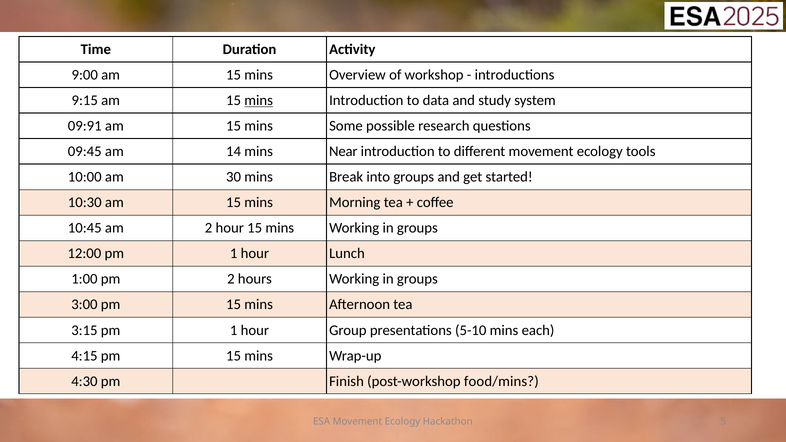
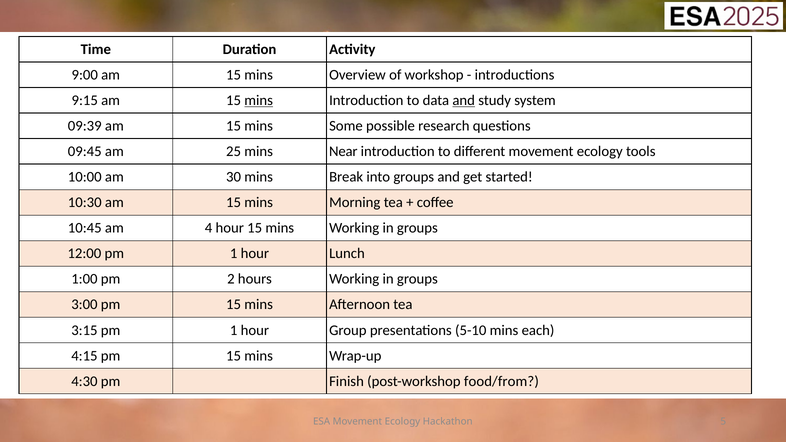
and underline: none -> present (464, 100)
09:91: 09:91 -> 09:39 (85, 126)
14: 14 -> 25 (234, 152)
am 2: 2 -> 4 (209, 228)
food/mins: food/mins -> food/from (501, 381)
